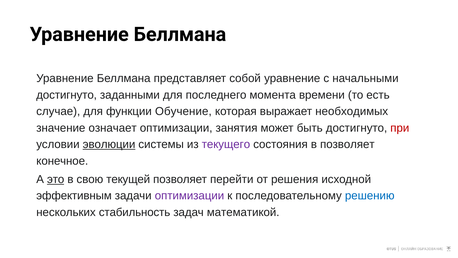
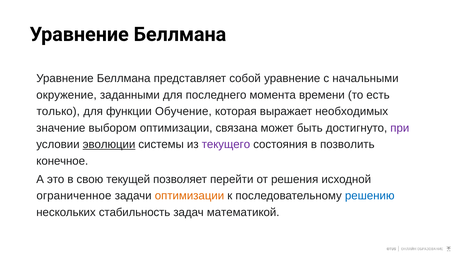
достигнуто: достигнуто -> окружение (67, 95)
случае: случае -> только (58, 111)
означает: означает -> выбором (113, 128)
занятия: занятия -> связана (237, 128)
при colour: red -> purple (400, 128)
в позволяет: позволяет -> позволить (347, 144)
это underline: present -> none (56, 179)
эффективным: эффективным -> ограниченное (74, 196)
оптимизации colour: purple -> orange (189, 196)
